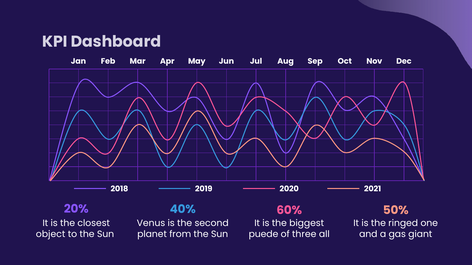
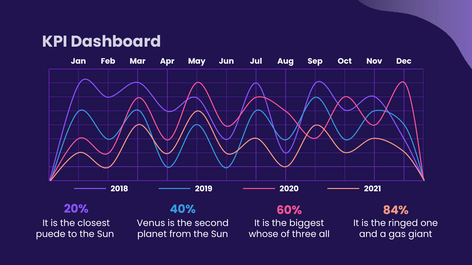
50%: 50% -> 84% (396, 211)
object: object -> puede (51, 235)
puede: puede -> whose (263, 235)
